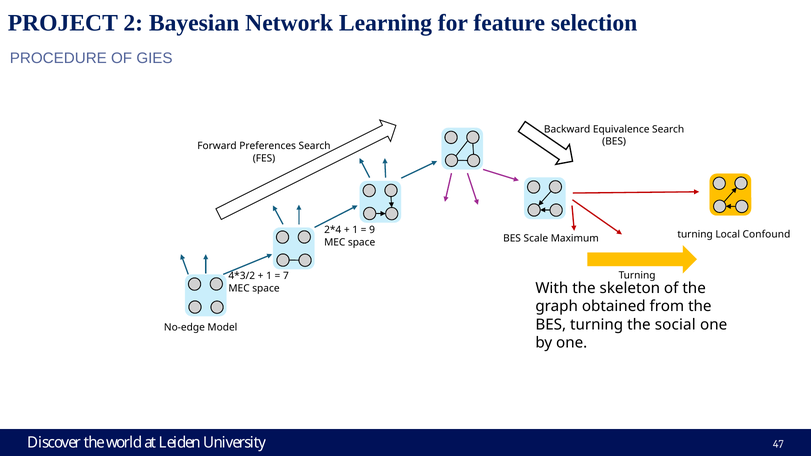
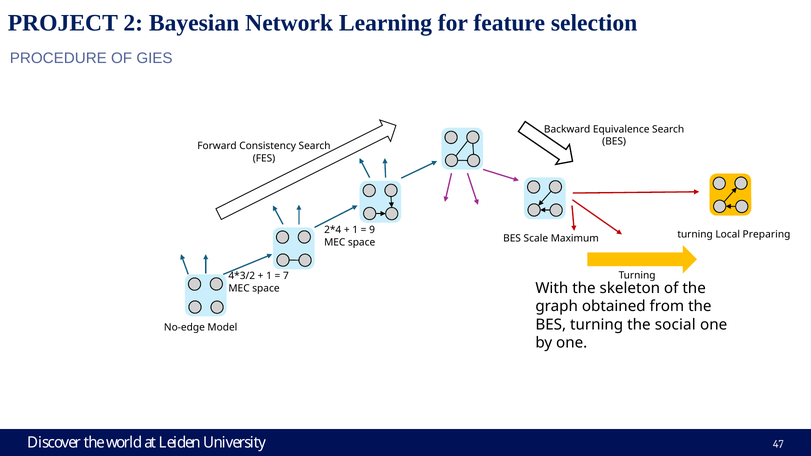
Preferences: Preferences -> Consistency (268, 146)
Confound: Confound -> Preparing (767, 235)
